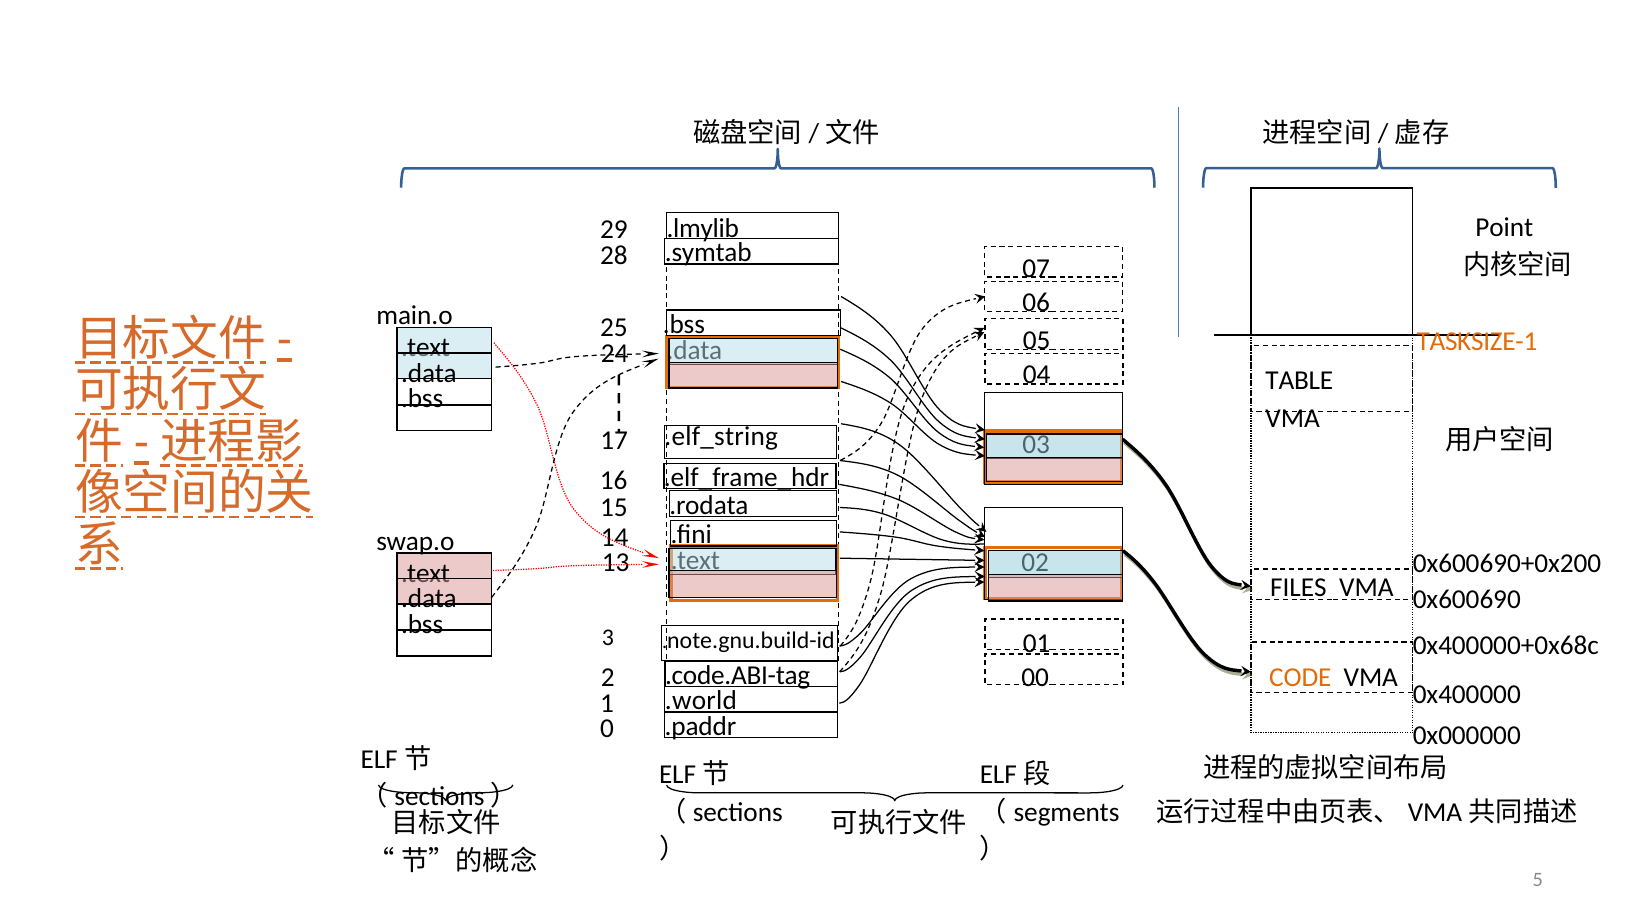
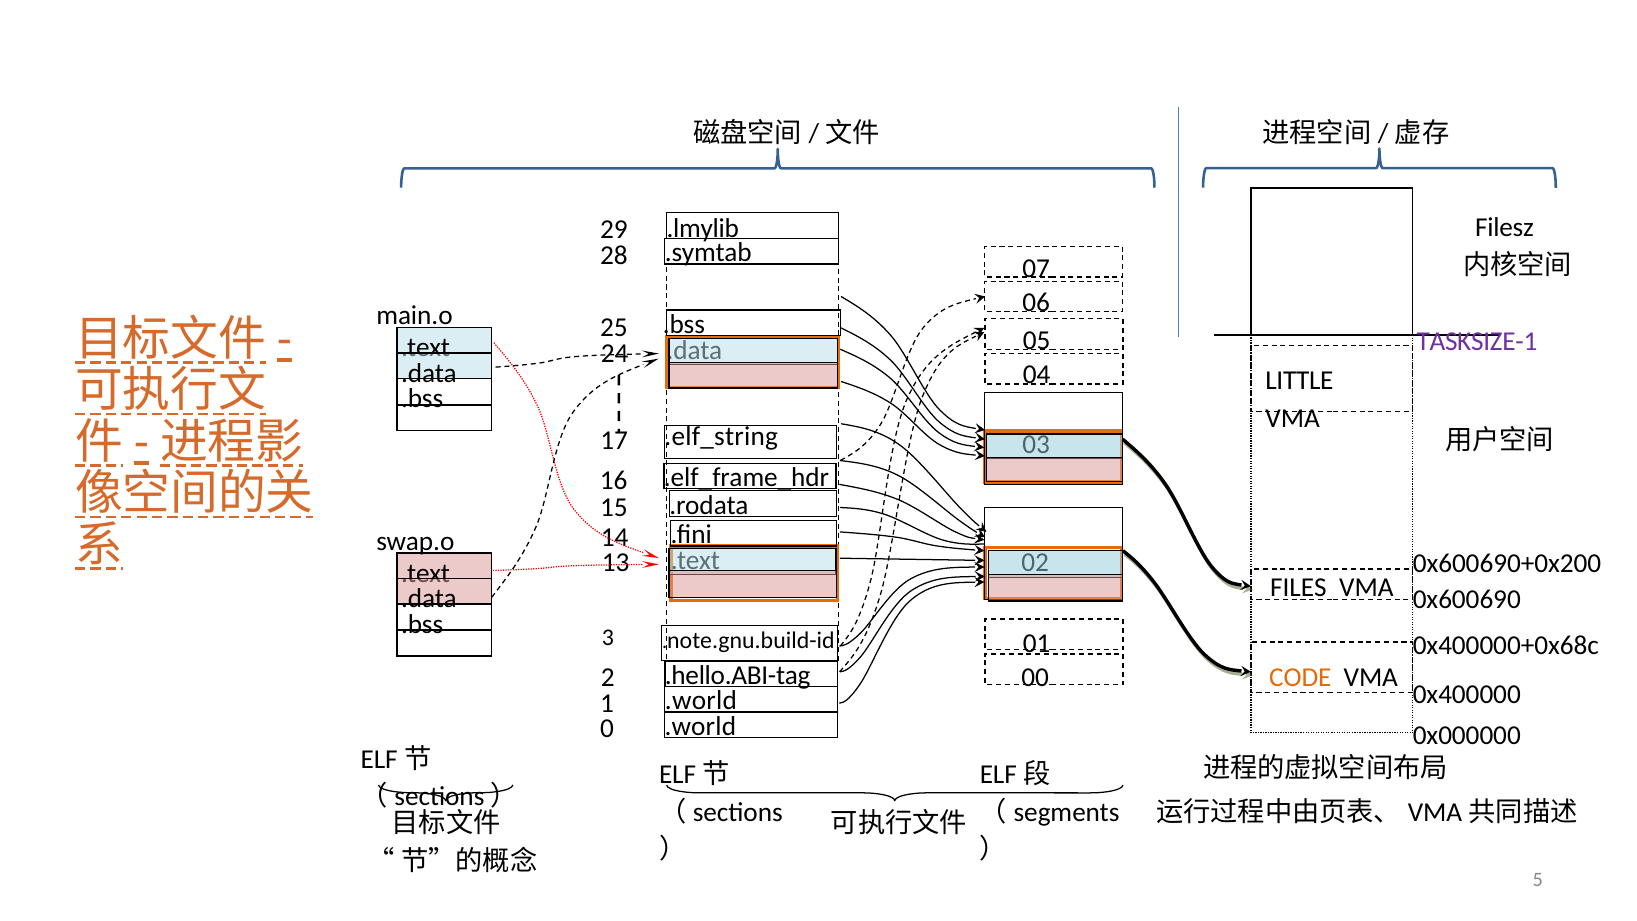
Point: Point -> Filesz (1504, 228)
TASKSIZE-1 colour: orange -> purple (1477, 342)
TABLE: TABLE -> LITTLE (1299, 381)
.code.ABI-tag: .code.ABI-tag -> .hello.ABI-tag (738, 675)
.paddr: .paddr -> .world (700, 726)
